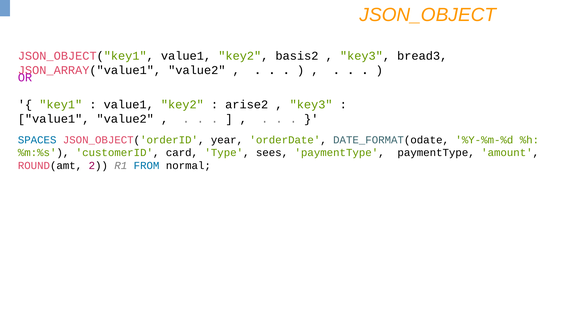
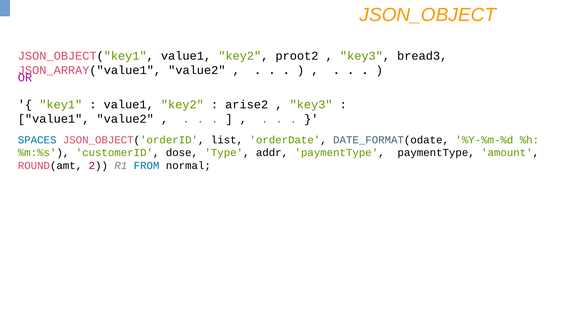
basis2: basis2 -> proot2 (297, 56)
year: year -> list (227, 140)
card: card -> dose (182, 153)
sees: sees -> addr (272, 153)
